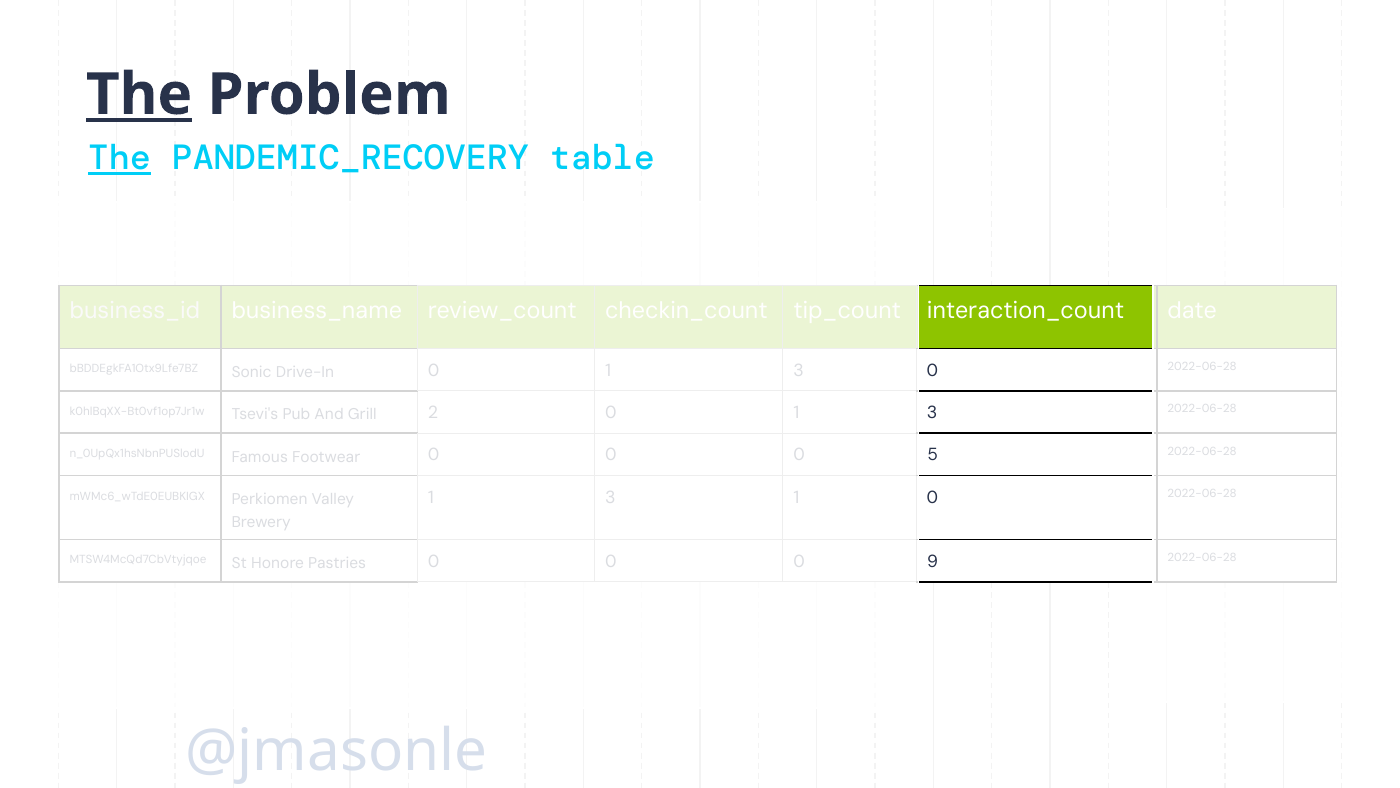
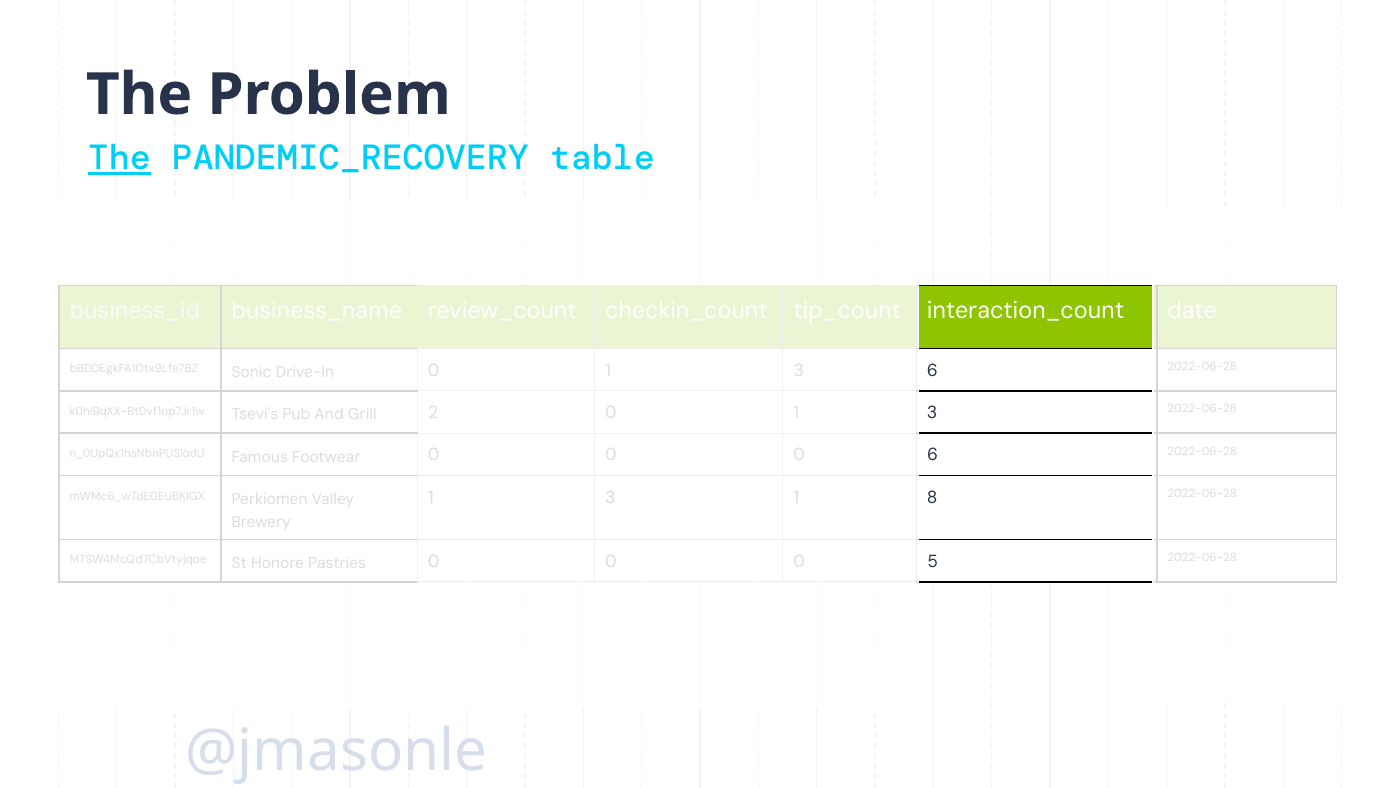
The underline: present -> none (139, 95)
0: 0 -> 6 (932, 370)
5: 5 -> 6 (933, 455)
0: 0 -> 8 (932, 497)
9: 9 -> 5 (933, 561)
